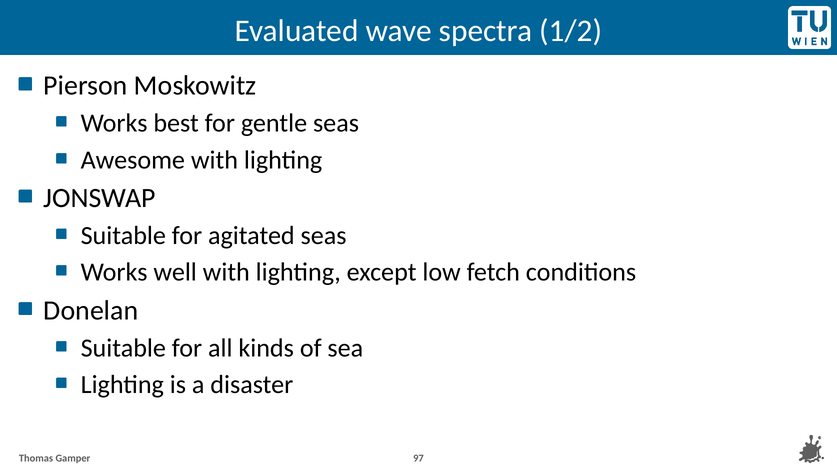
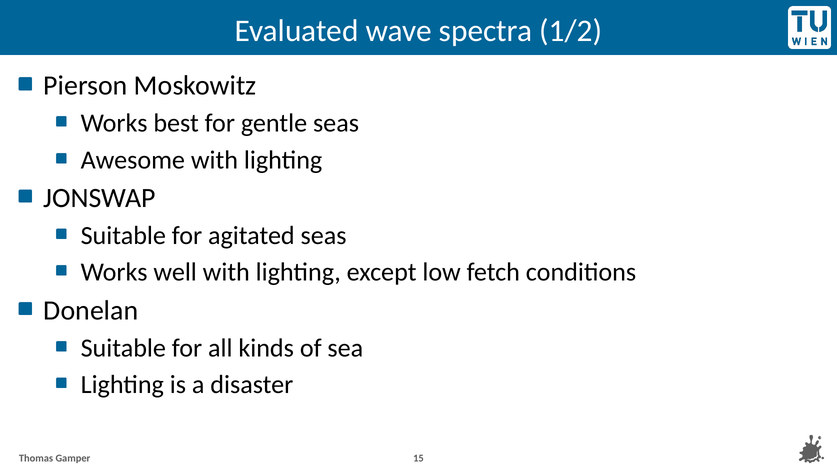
97: 97 -> 15 (418, 458)
